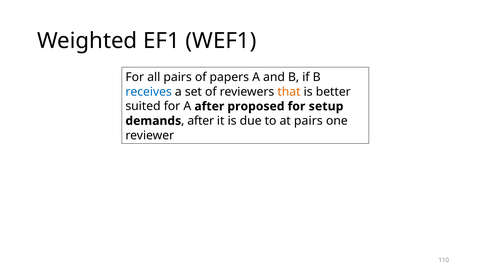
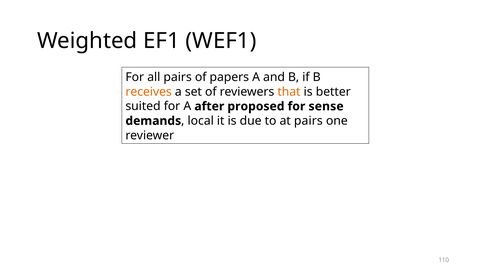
receives colour: blue -> orange (149, 92)
setup: setup -> sense (326, 106)
after: after -> local (201, 121)
